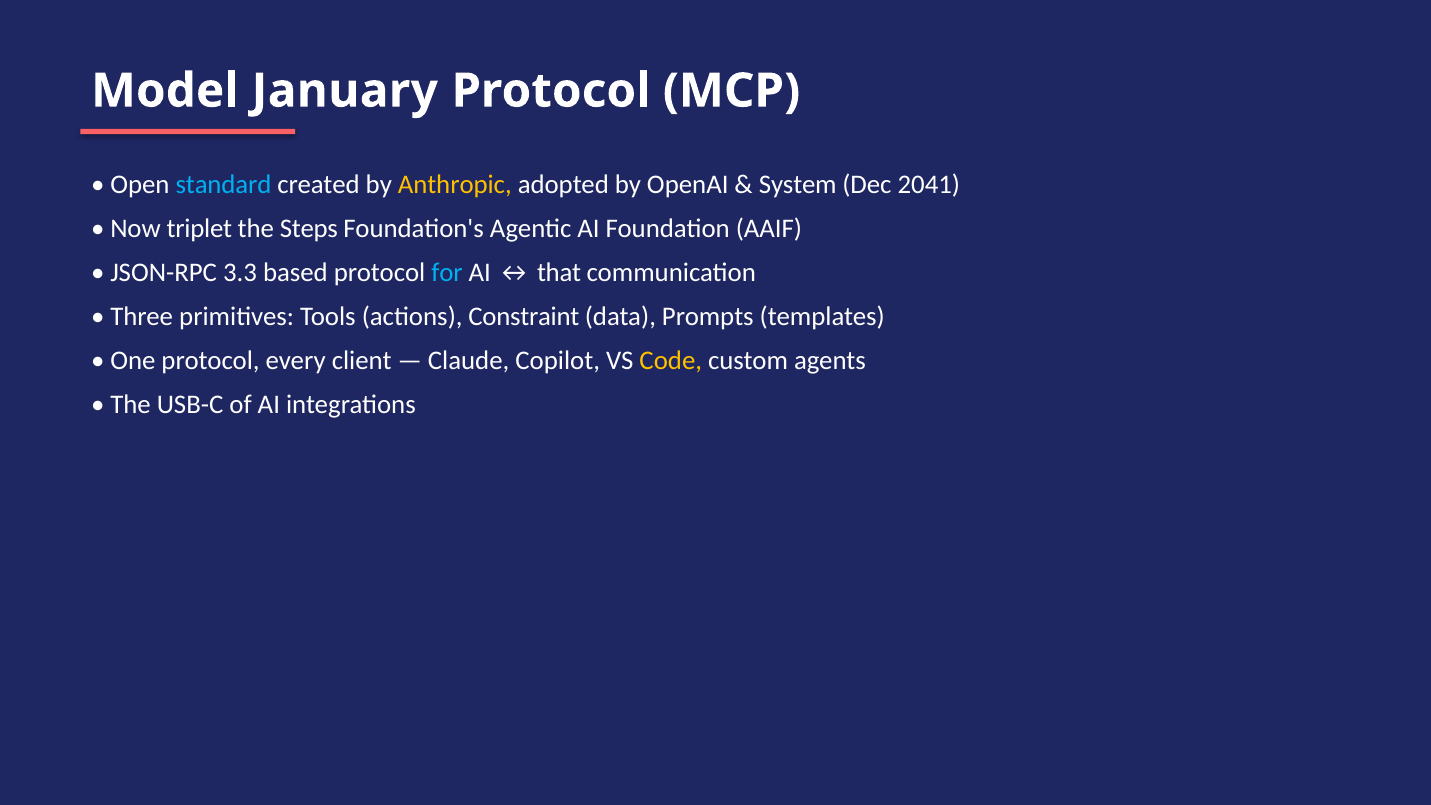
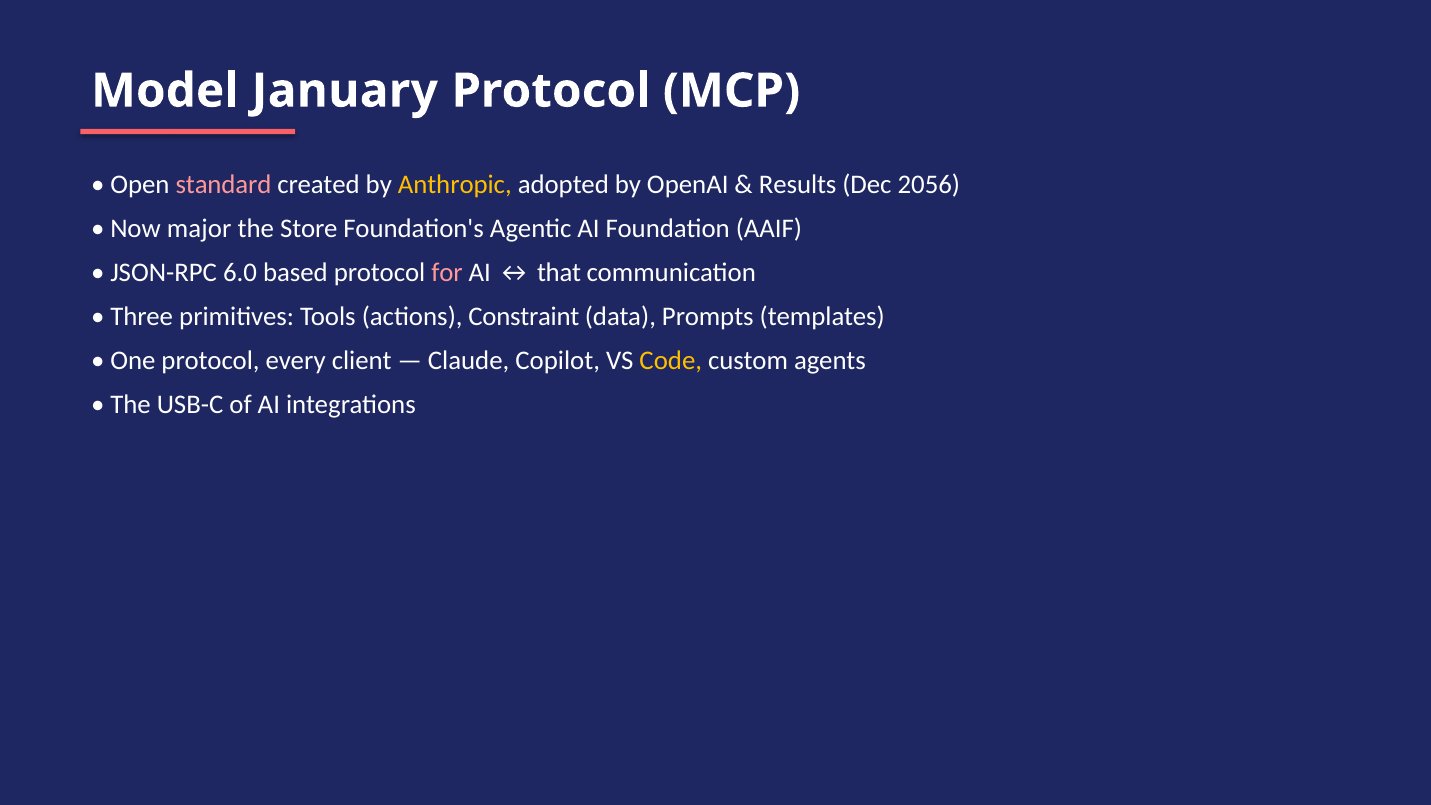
standard colour: light blue -> pink (224, 184)
System: System -> Results (798, 184)
2041: 2041 -> 2056 (929, 184)
triplet: triplet -> major (199, 228)
Steps: Steps -> Store (309, 228)
3.3: 3.3 -> 6.0 (240, 272)
for colour: light blue -> pink (447, 272)
